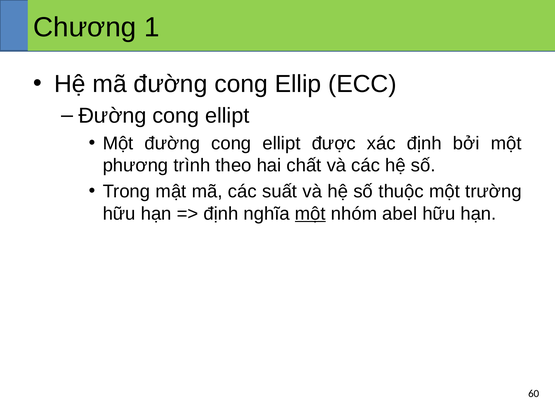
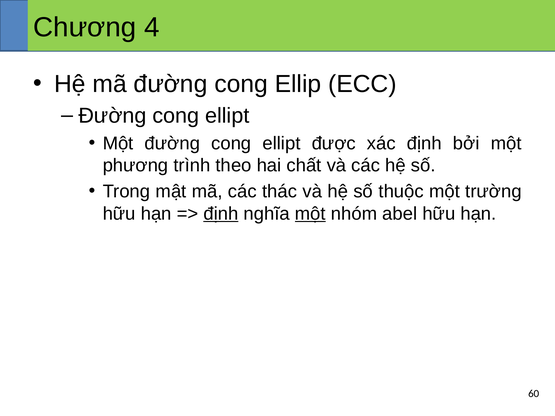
1: 1 -> 4 (152, 27)
suất: suất -> thác (280, 192)
định underline: none -> present (221, 214)
